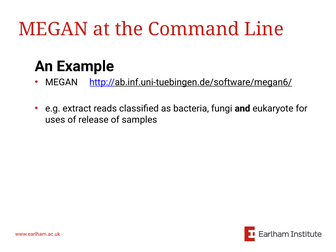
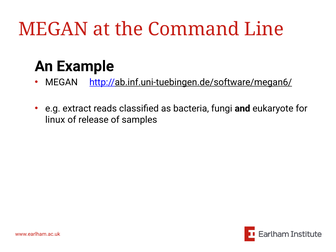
uses: uses -> linux (55, 120)
